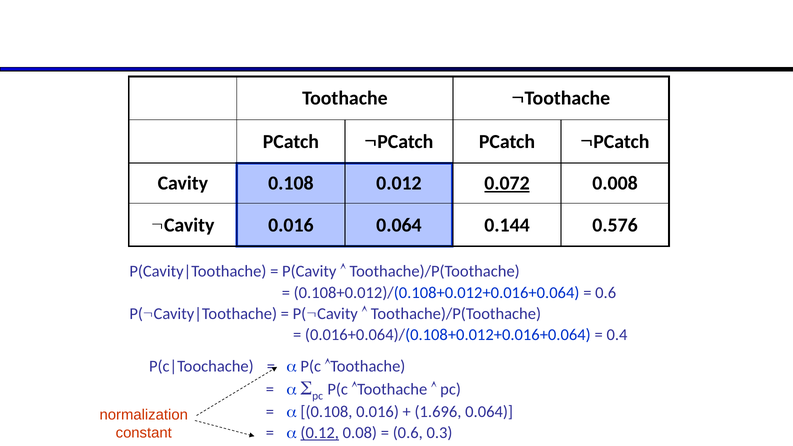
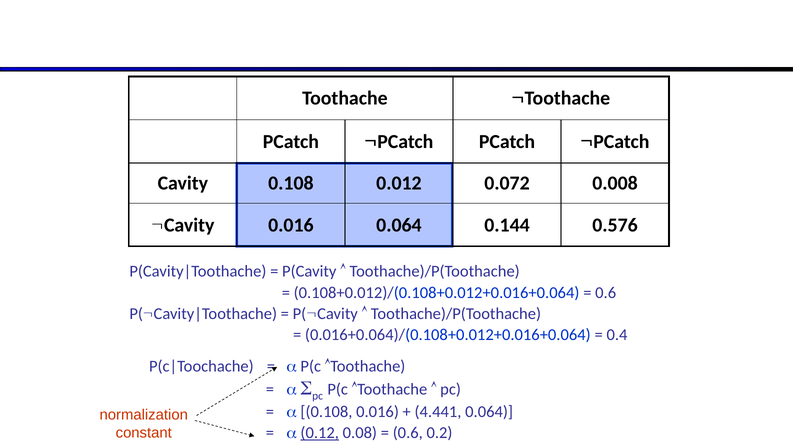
0.072 underline: present -> none (507, 183)
1.696: 1.696 -> 4.441 (438, 412)
0.3: 0.3 -> 0.2 (440, 433)
